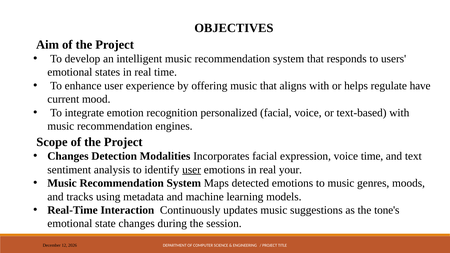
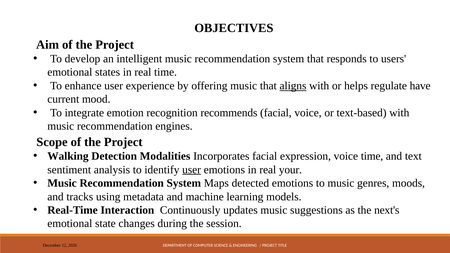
aligns underline: none -> present (293, 86)
personalized: personalized -> recommends (229, 113)
Changes: Changes -> Walking (68, 156)
tone's: tone's -> next's (387, 210)
